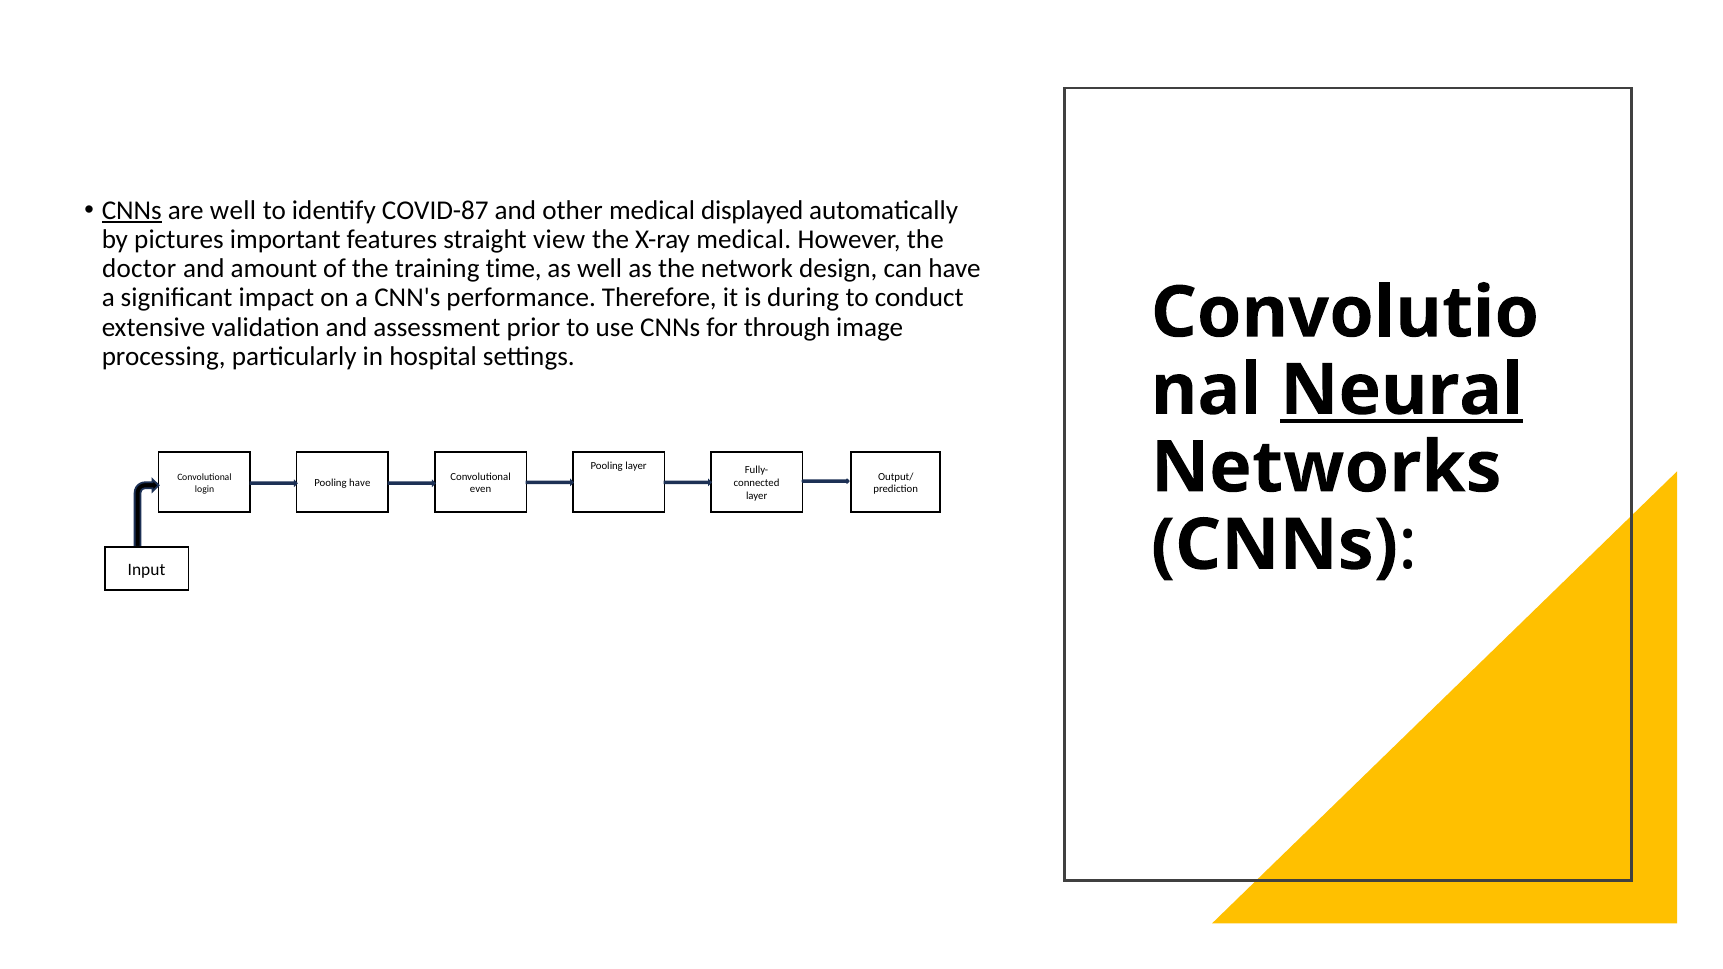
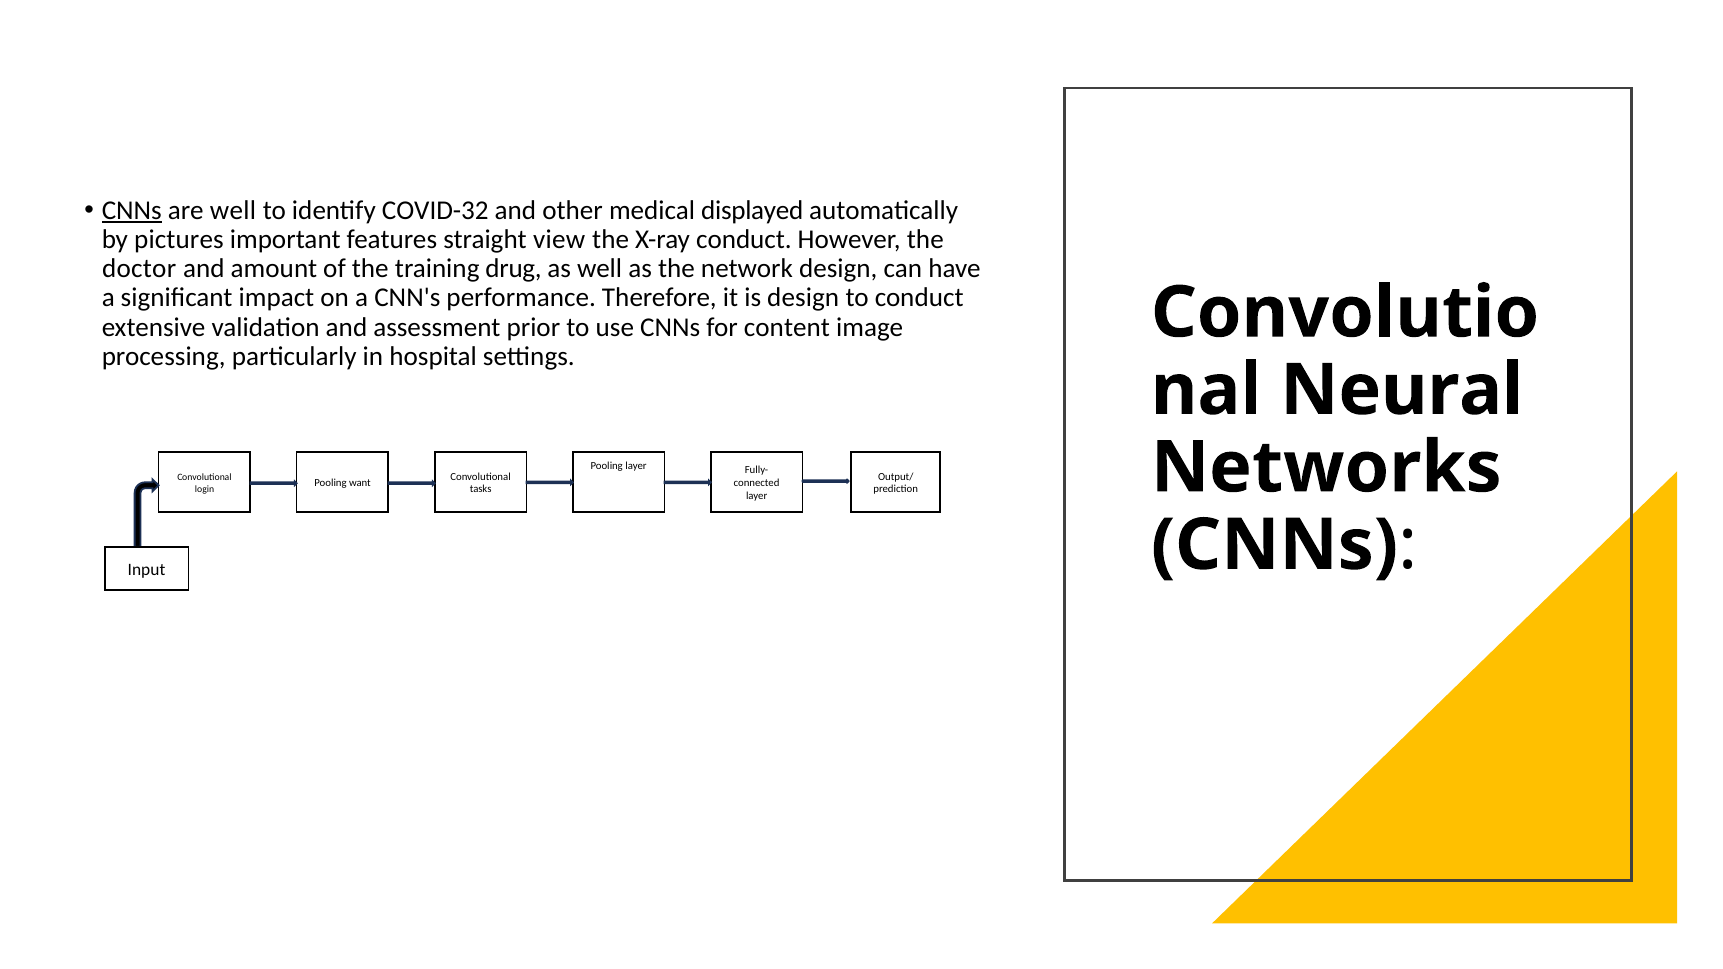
COVID-87: COVID-87 -> COVID-32 (435, 210)
X-ray medical: medical -> conduct (744, 239)
time: time -> drug (514, 269)
is during: during -> design (803, 298)
through: through -> content (787, 327)
Neural underline: present -> none (1402, 390)
Pooling have: have -> want (360, 483)
even: even -> tasks (481, 490)
